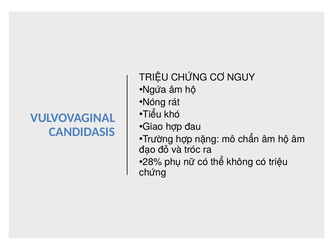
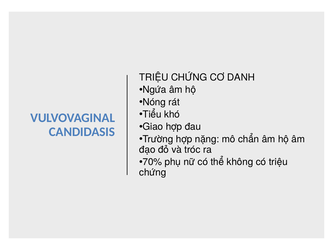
NGUY: NGUY -> DANH (241, 77)
28%: 28% -> 70% (152, 162)
